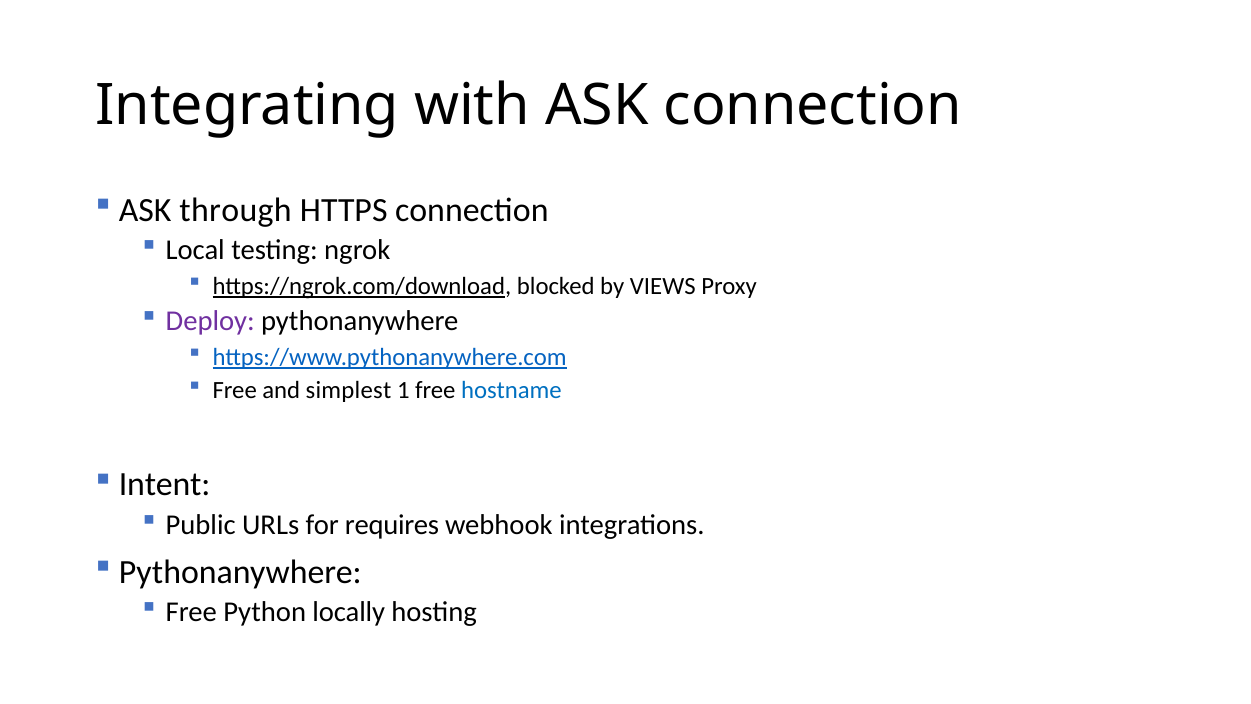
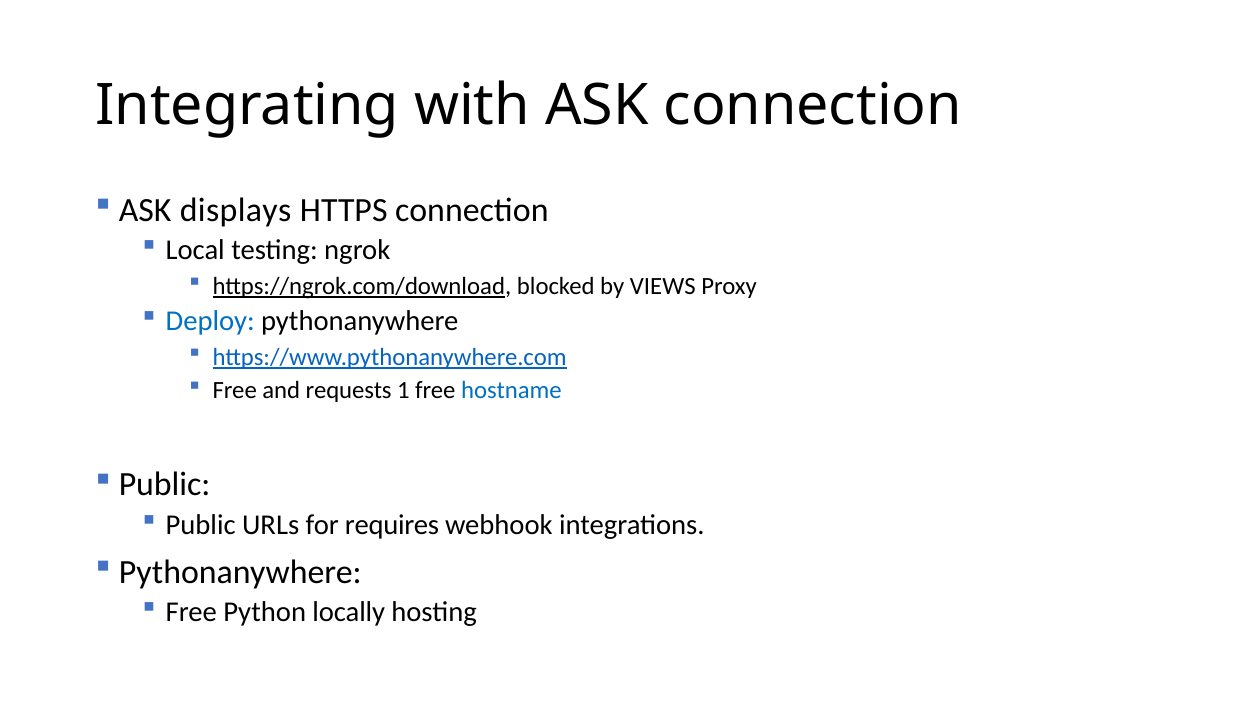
through: through -> displays (236, 210)
Deploy colour: purple -> blue (210, 321)
simplest: simplest -> requests (349, 390)
Intent: Intent -> Public (165, 485)
